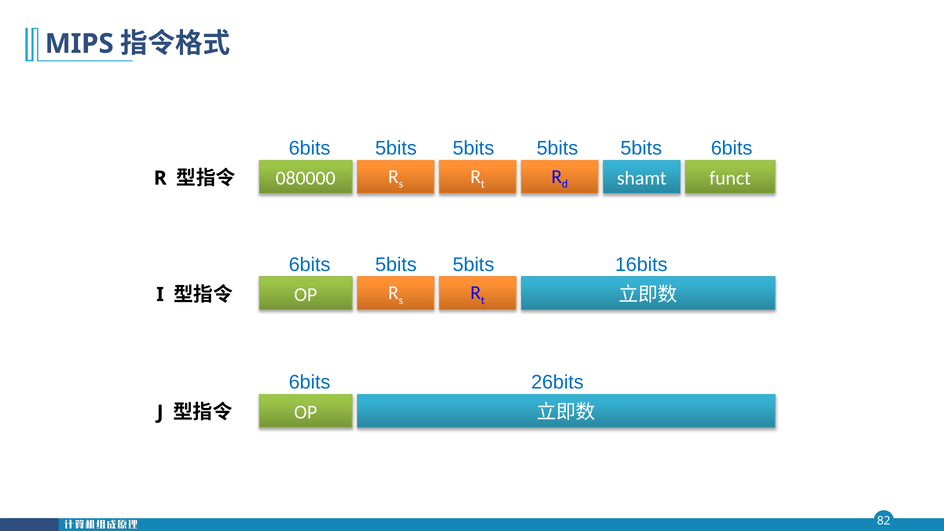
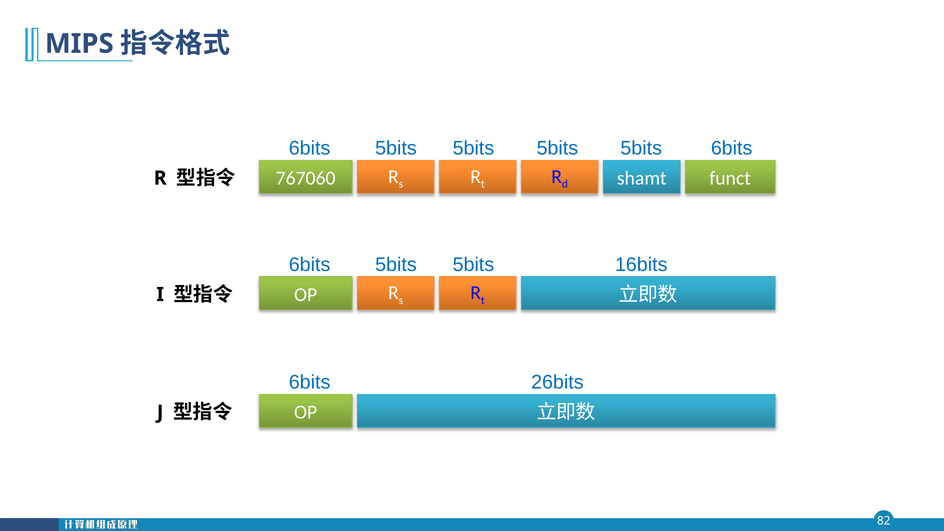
080000: 080000 -> 767060 (306, 178)
